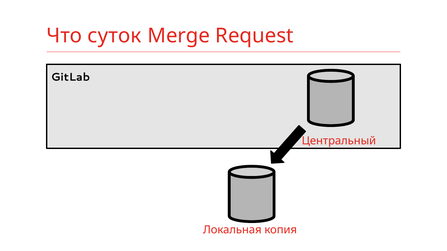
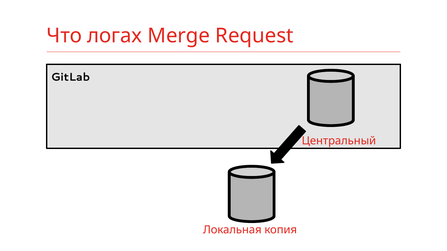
суток: суток -> логах (115, 36)
